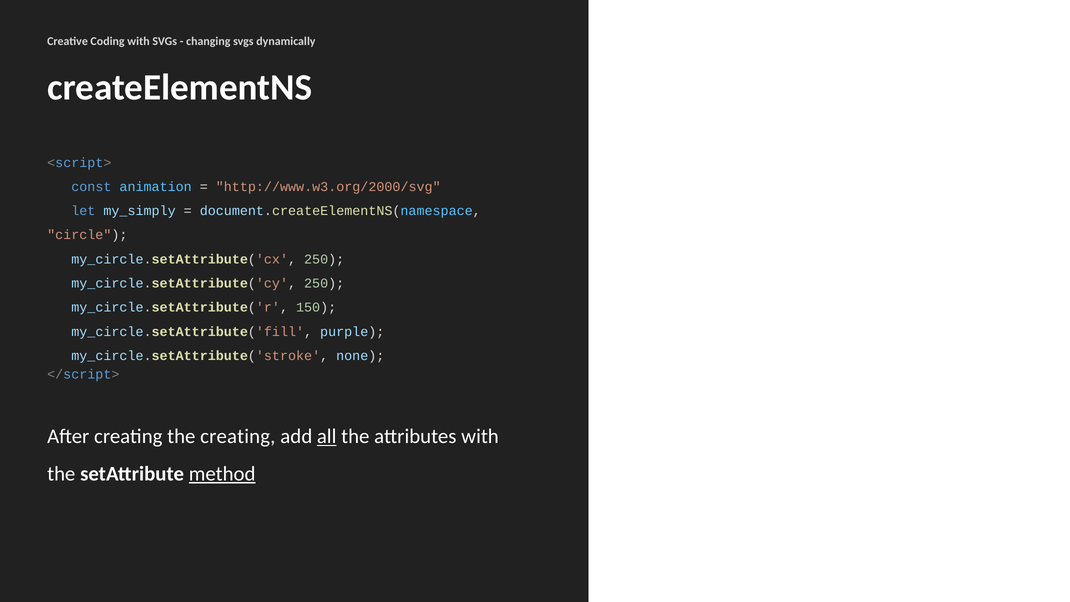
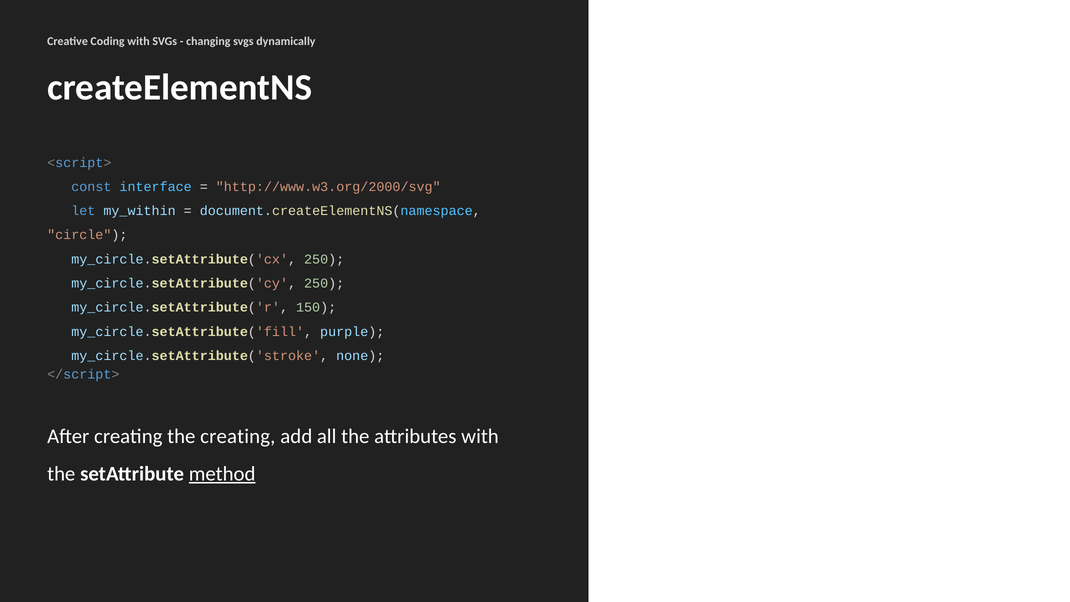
animation: animation -> interface (156, 187)
my_simply: my_simply -> my_within (140, 211)
all underline: present -> none (327, 436)
